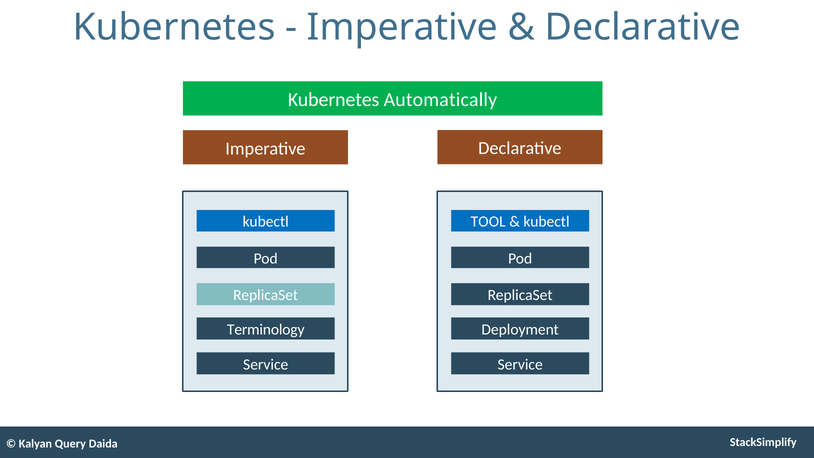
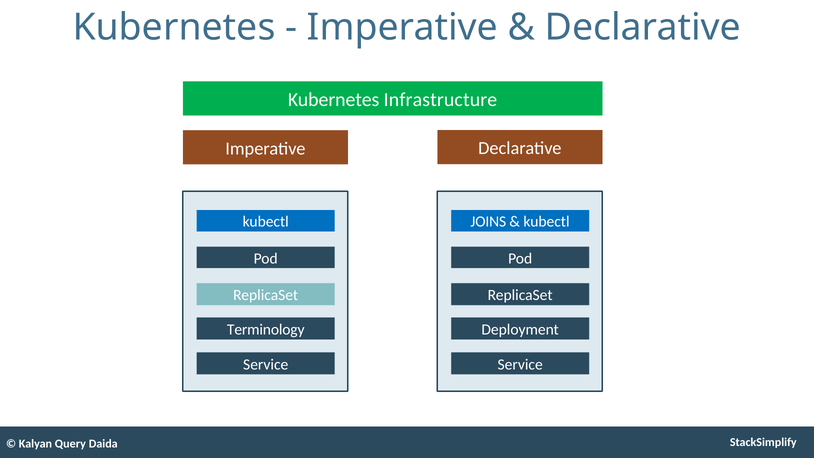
Automatically: Automatically -> Infrastructure (440, 100)
TOOL: TOOL -> JOINS (488, 222)
